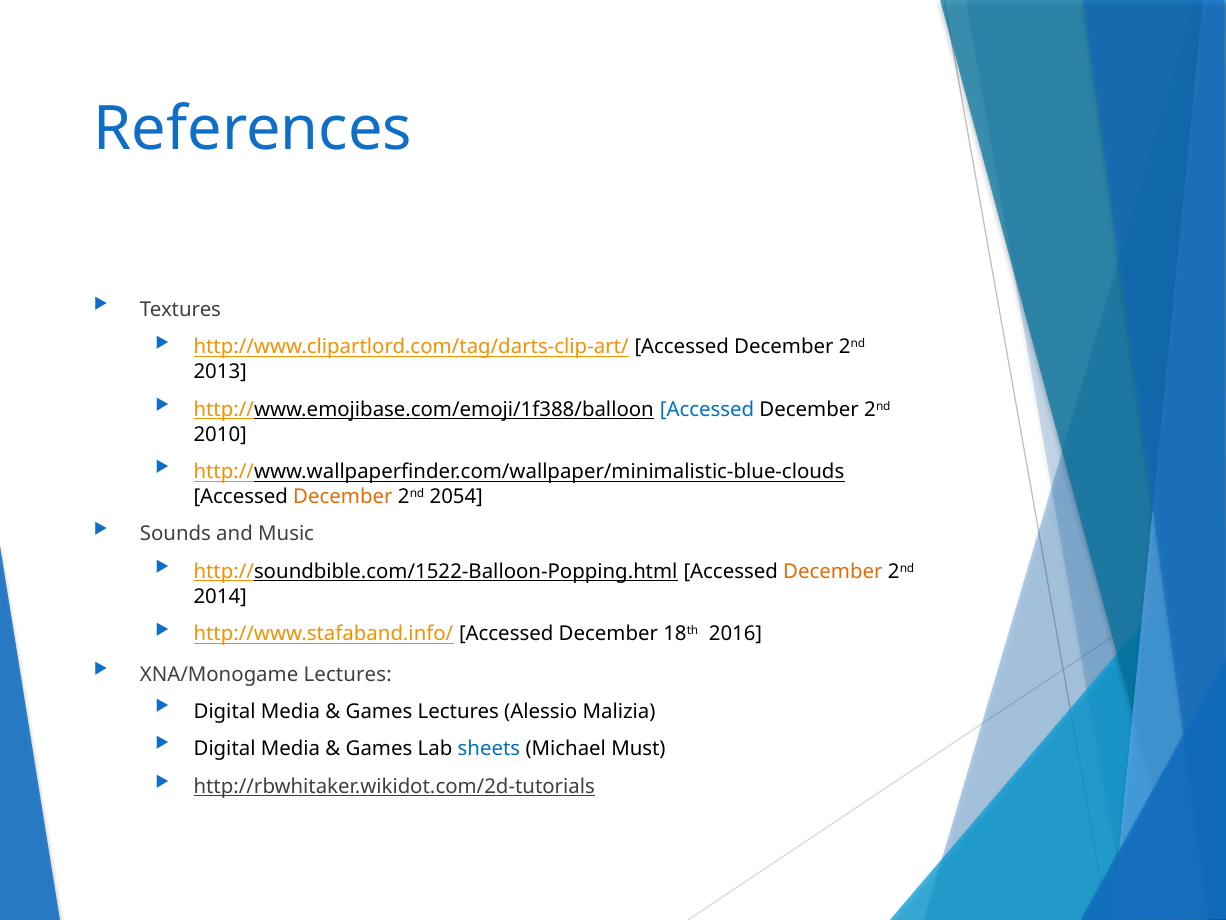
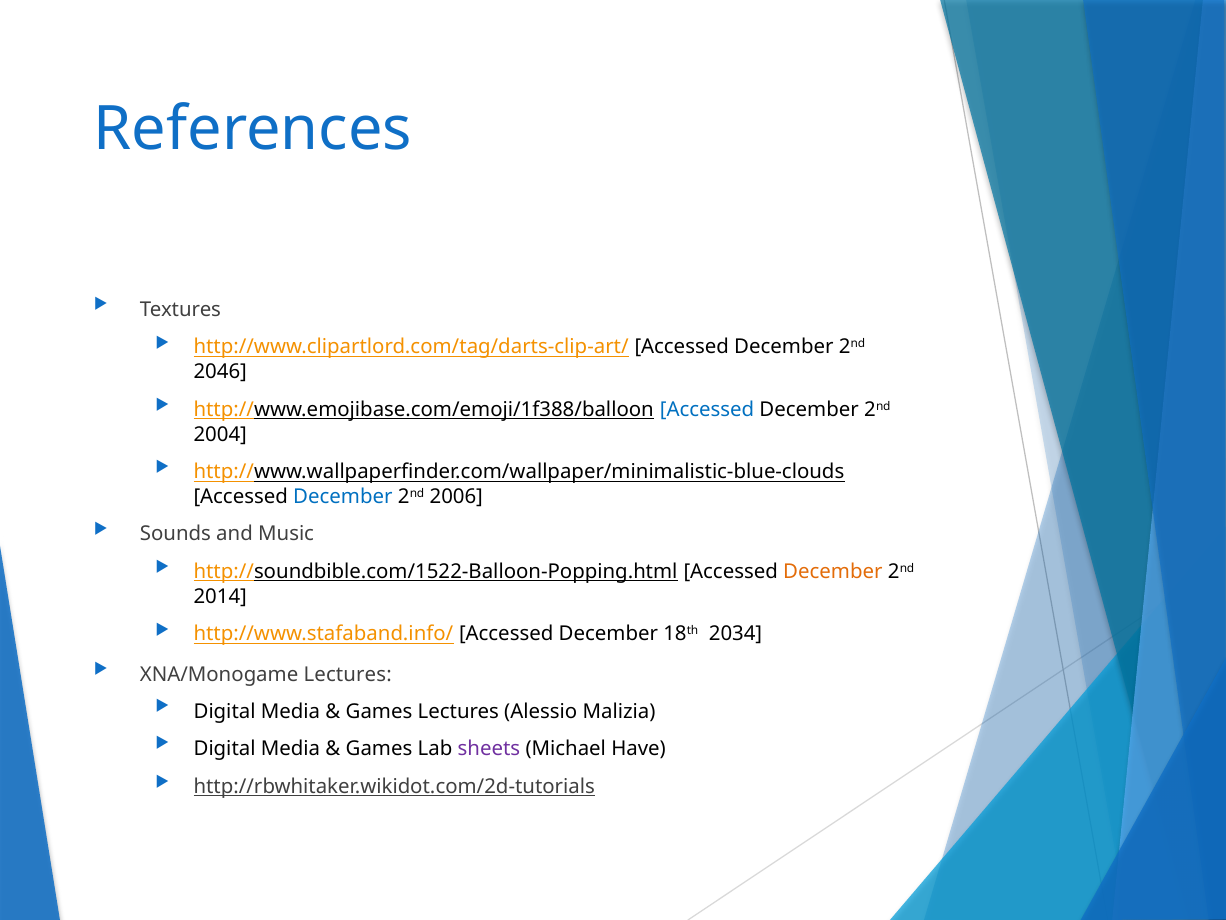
2013: 2013 -> 2046 (220, 372)
2010: 2010 -> 2004 (220, 434)
December colour: orange -> blue (343, 497)
2054: 2054 -> 2006 (456, 497)
2016: 2016 -> 2034 (736, 634)
sheets colour: blue -> purple (489, 749)
Must: Must -> Have (638, 749)
